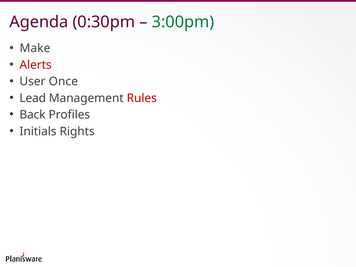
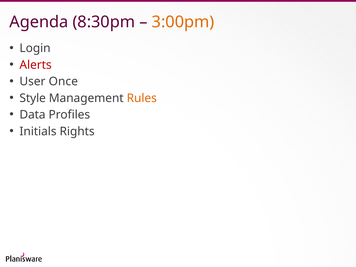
0:30pm: 0:30pm -> 8:30pm (104, 22)
3:00pm colour: green -> orange (183, 22)
Make: Make -> Login (35, 48)
Lead: Lead -> Style (33, 98)
Rules colour: red -> orange (142, 98)
Back: Back -> Data (32, 115)
